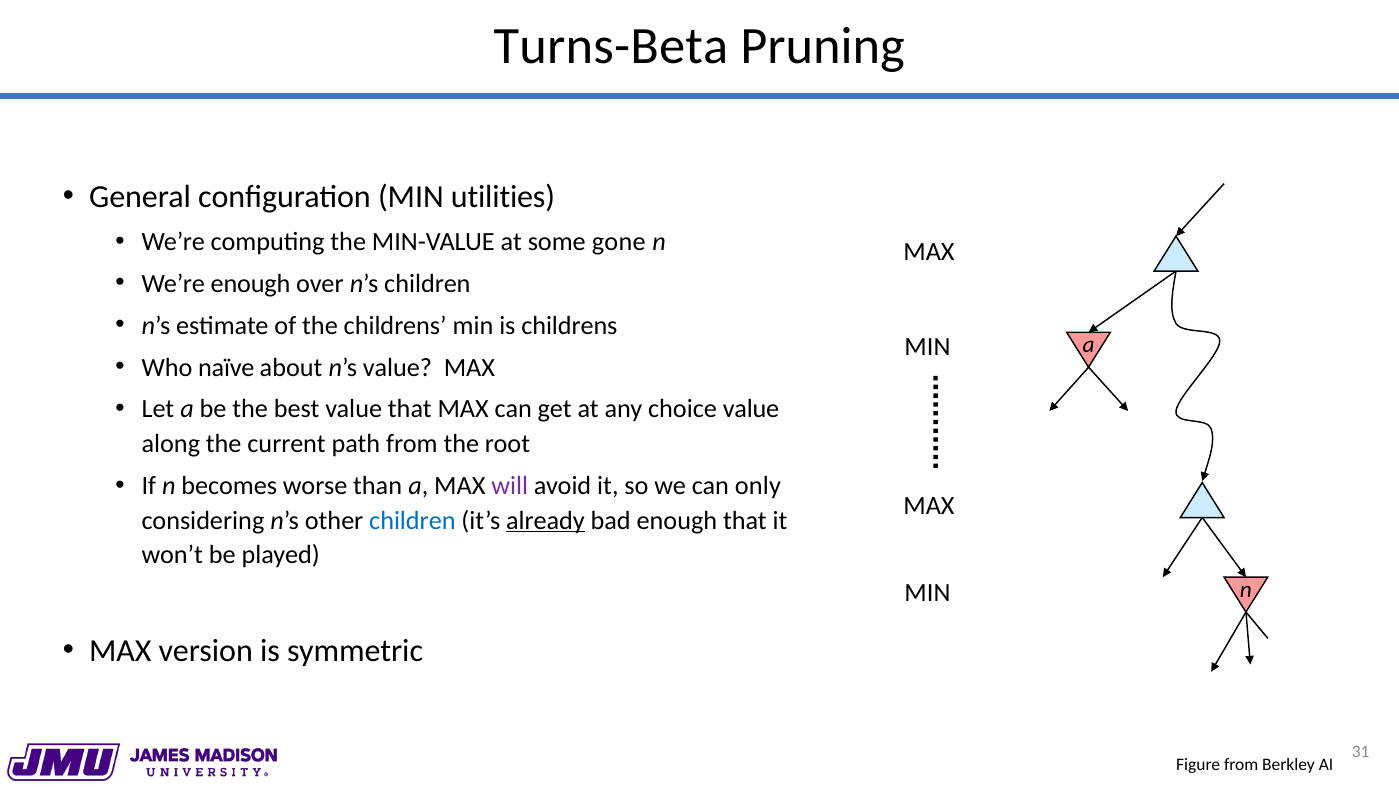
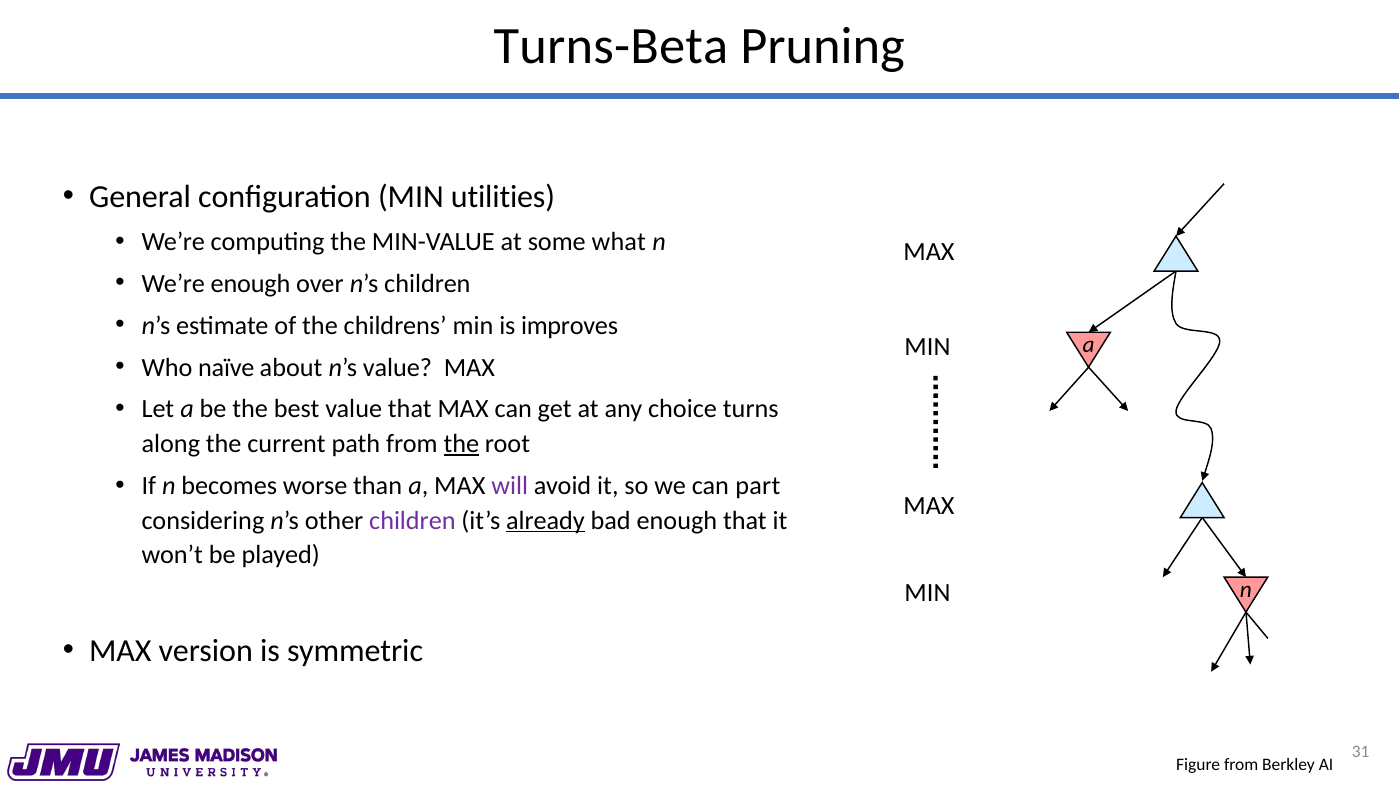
gone: gone -> what (619, 242)
is childrens: childrens -> improves (570, 325)
choice value: value -> turns (751, 409)
the underline: none -> present (461, 444)
only: only -> part (758, 486)
children colour: blue -> purple (412, 520)
